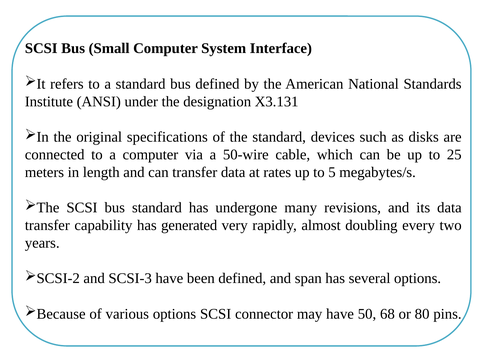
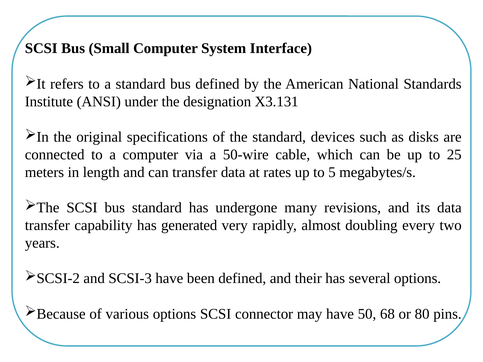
span: span -> their (308, 279)
